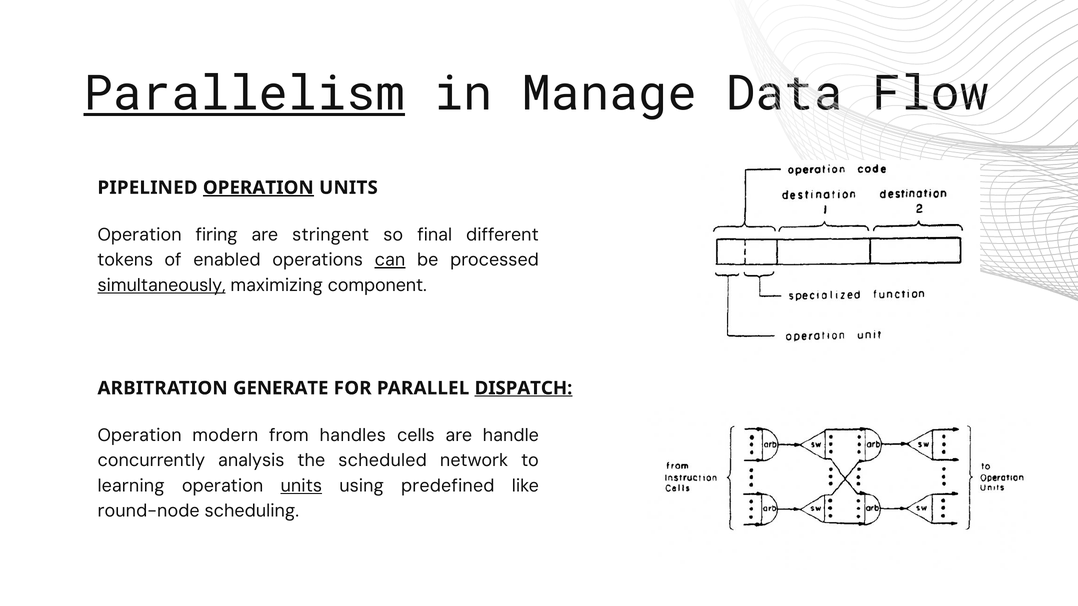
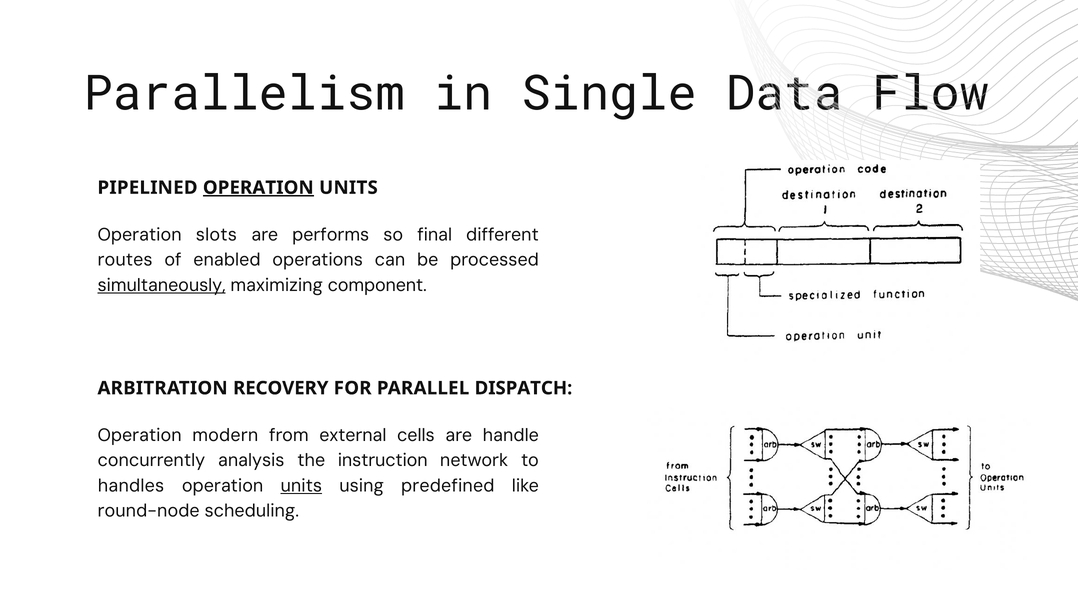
Parallelism underline: present -> none (244, 94)
Manage: Manage -> Single (609, 94)
firing: firing -> slots (216, 235)
stringent: stringent -> performs (331, 235)
tokens: tokens -> routes (125, 260)
can underline: present -> none (390, 260)
GENERATE: GENERATE -> RECOVERY (281, 388)
DISPATCH underline: present -> none (523, 388)
handles: handles -> external (353, 436)
scheduled: scheduled -> instruction (383, 461)
learning: learning -> handles (131, 486)
